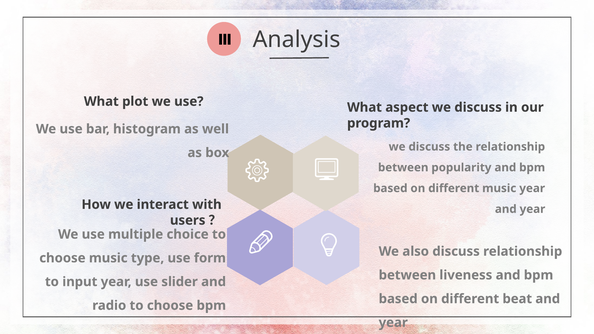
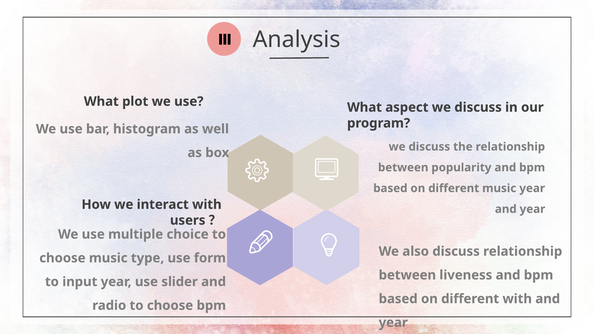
different beat: beat -> with (517, 299)
